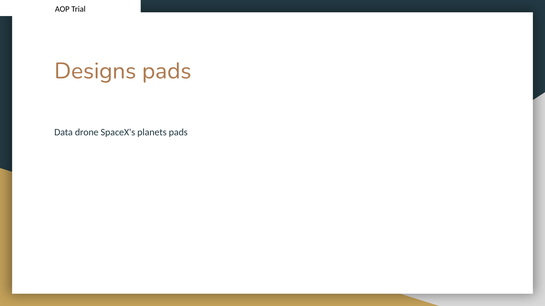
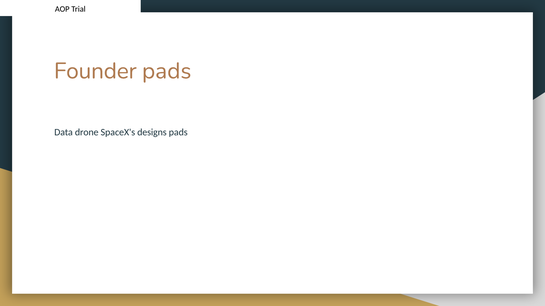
Designs: Designs -> Founder (95, 71)
planets: planets -> designs (152, 132)
